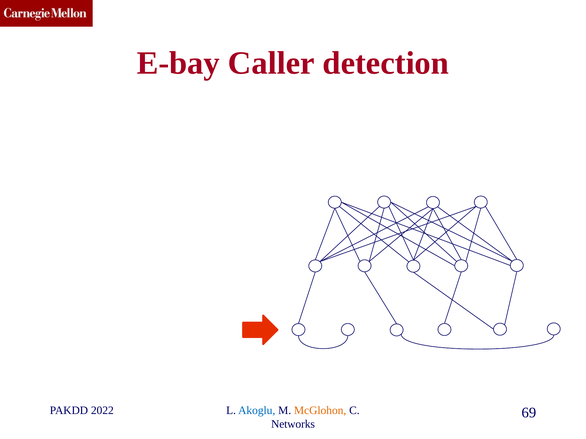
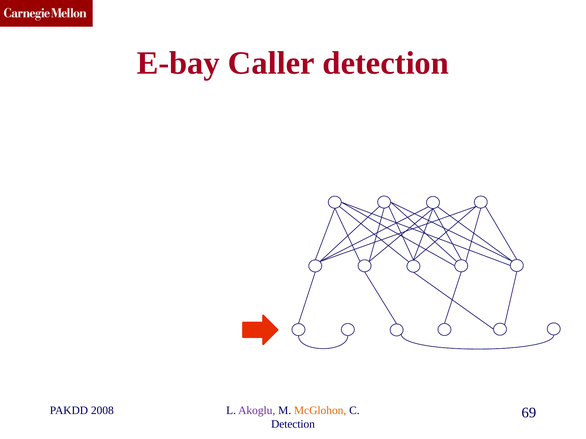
2022: 2022 -> 2008 (102, 411)
Akoglu colour: blue -> purple (257, 411)
Networks: Networks -> Detection (293, 425)
